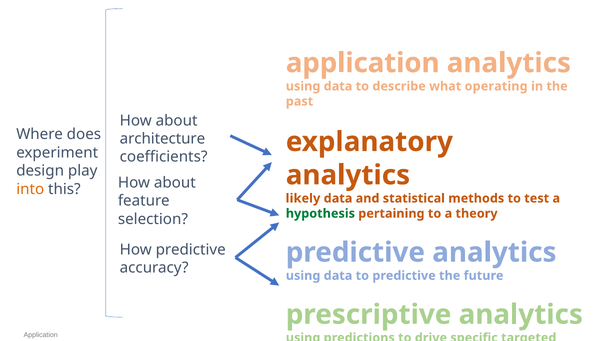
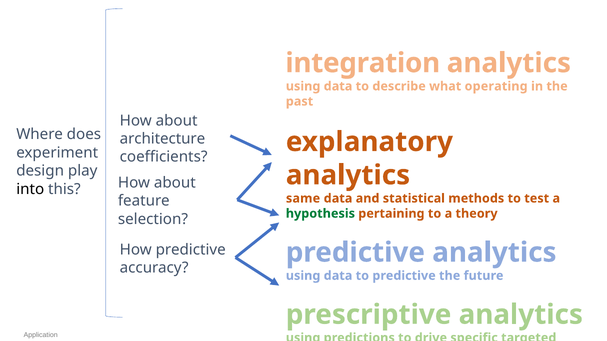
application: application -> integration (363, 63)
into colour: orange -> black (30, 189)
likely: likely -> same (303, 199)
